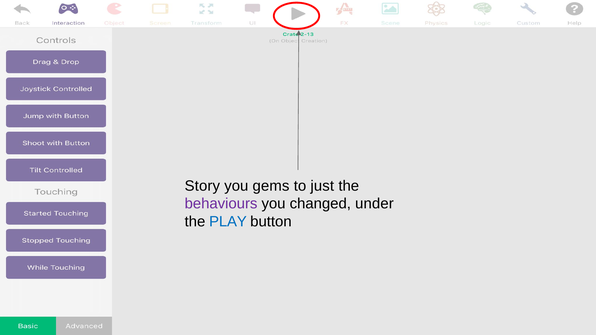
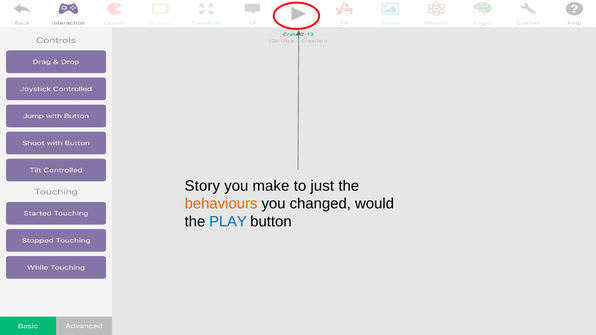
gems: gems -> make (271, 186)
behaviours colour: purple -> orange (221, 204)
under: under -> would (375, 204)
